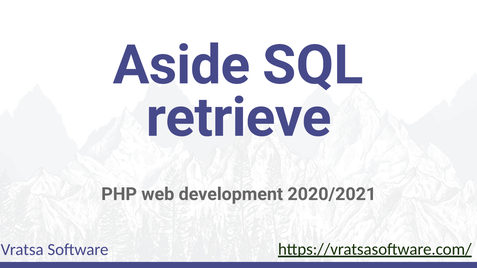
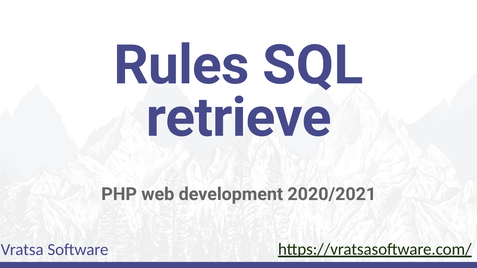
Aside: Aside -> Rules (181, 65)
